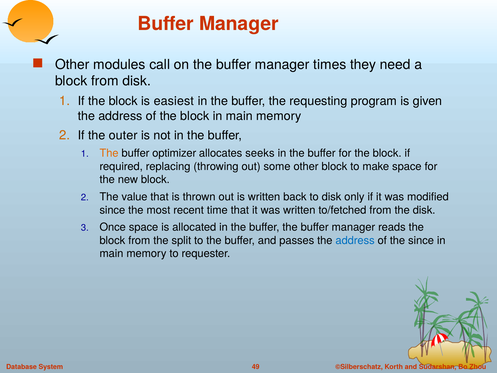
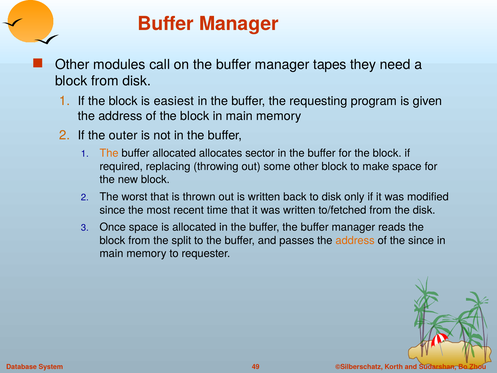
times: times -> tapes (330, 64)
buffer optimizer: optimizer -> allocated (174, 153)
seeks: seeks -> sector (260, 153)
value: value -> worst (134, 197)
address colour: blue -> orange (355, 240)
